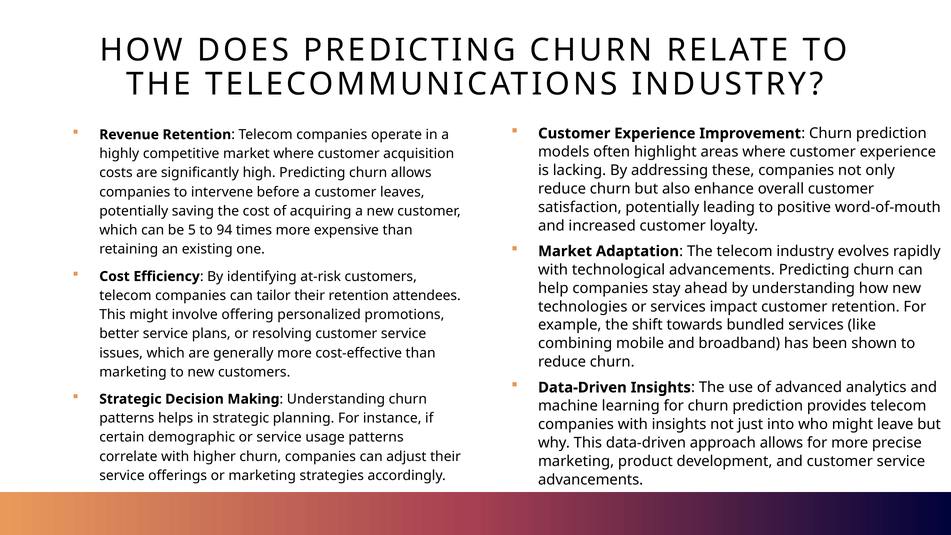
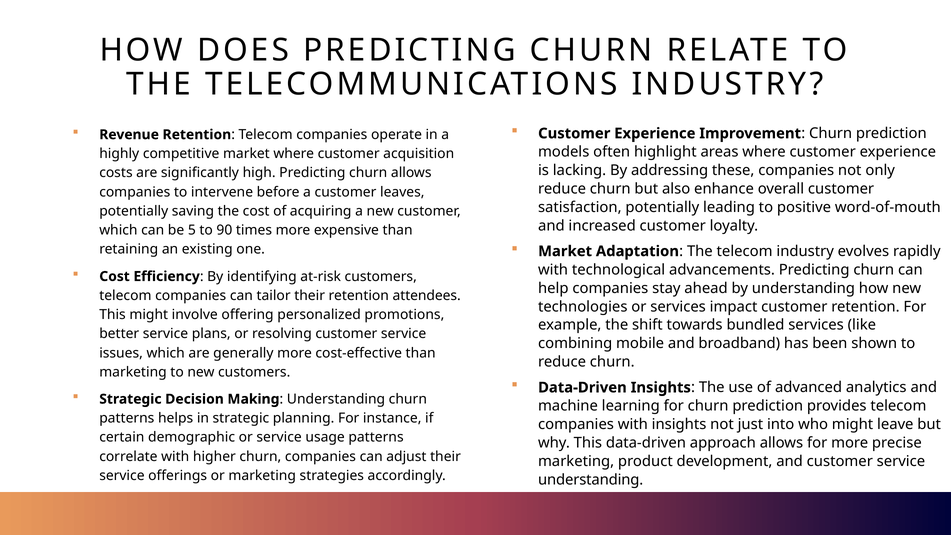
94: 94 -> 90 (224, 230)
advancements: advancements -> understanding (591, 480)
